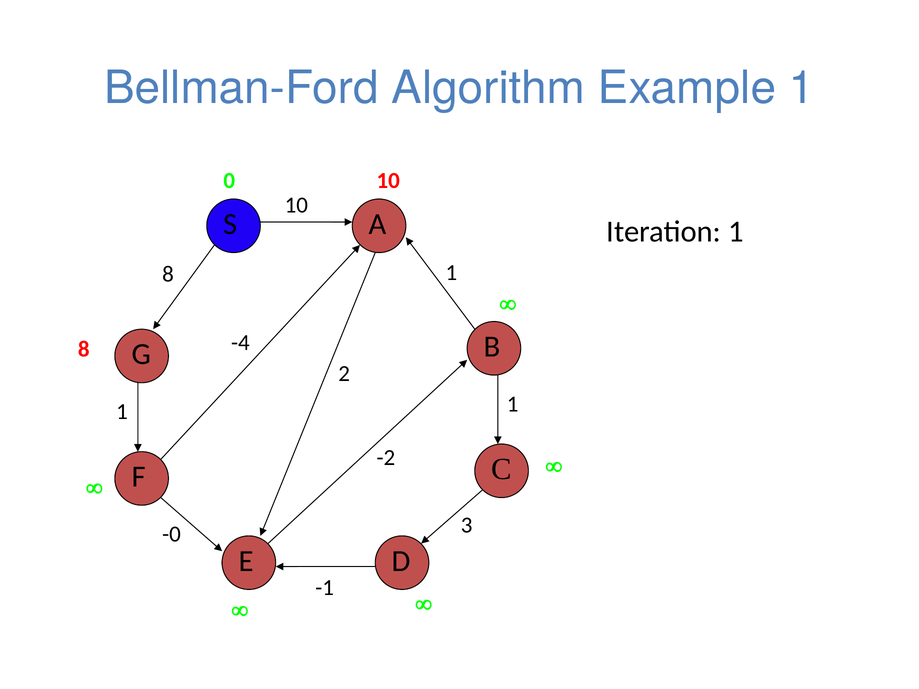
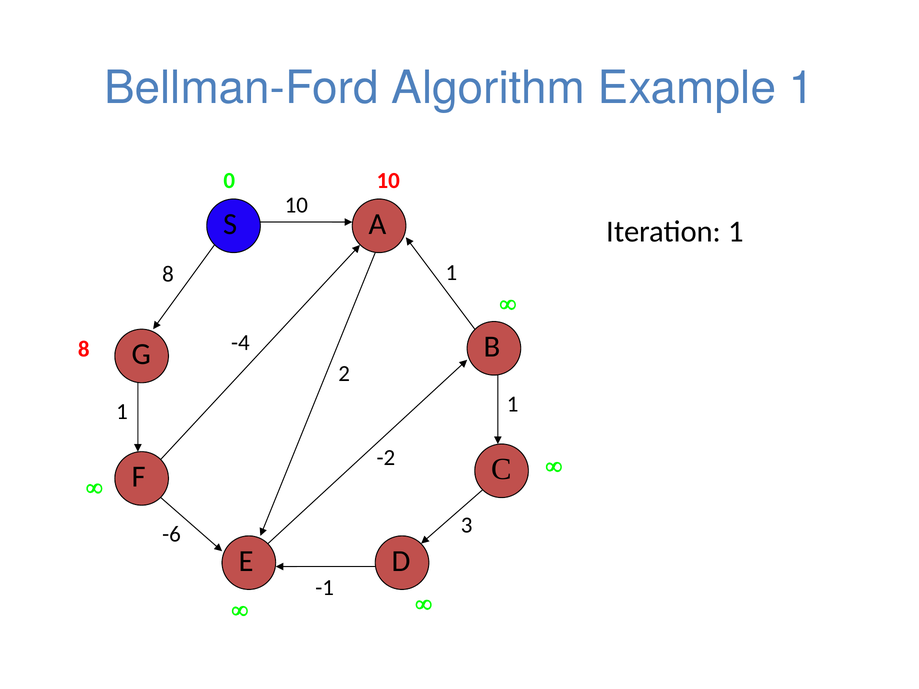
-0: -0 -> -6 (171, 534)
